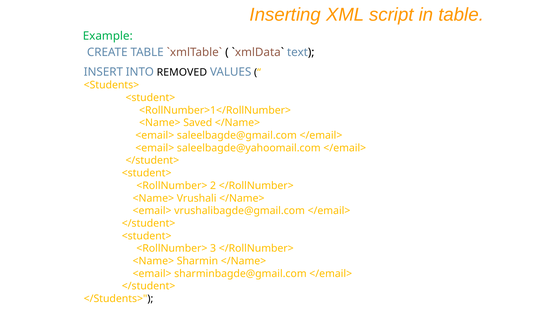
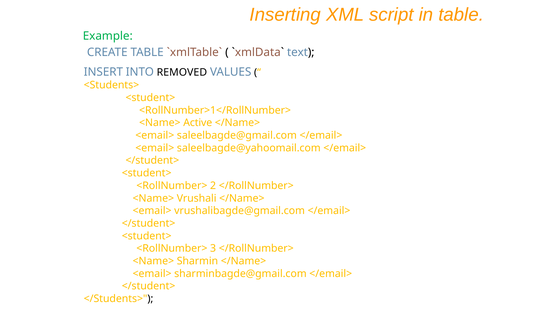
Saved: Saved -> Active (198, 123)
